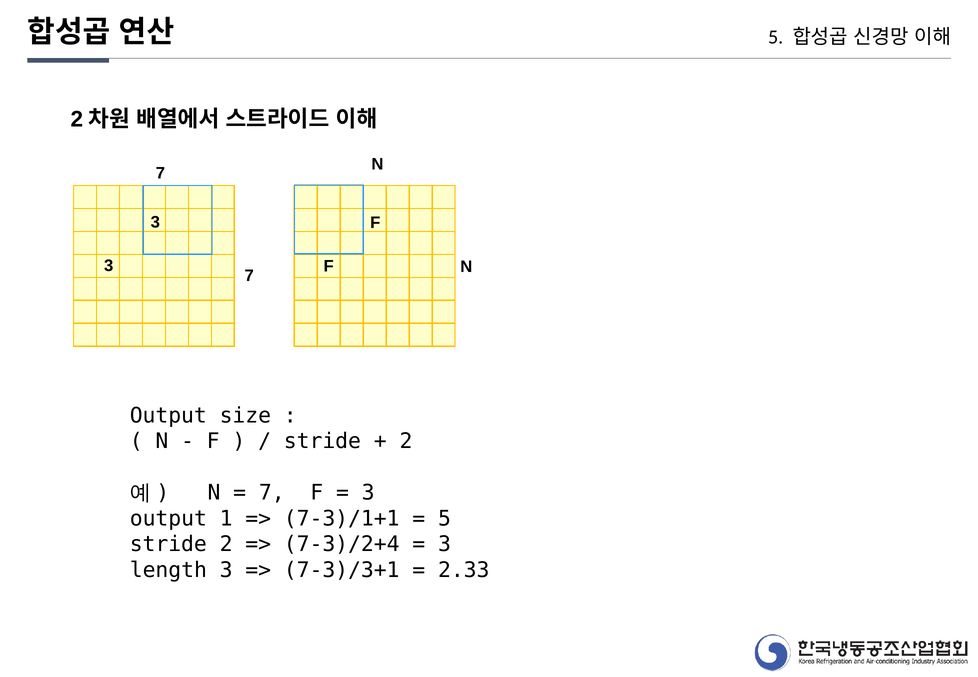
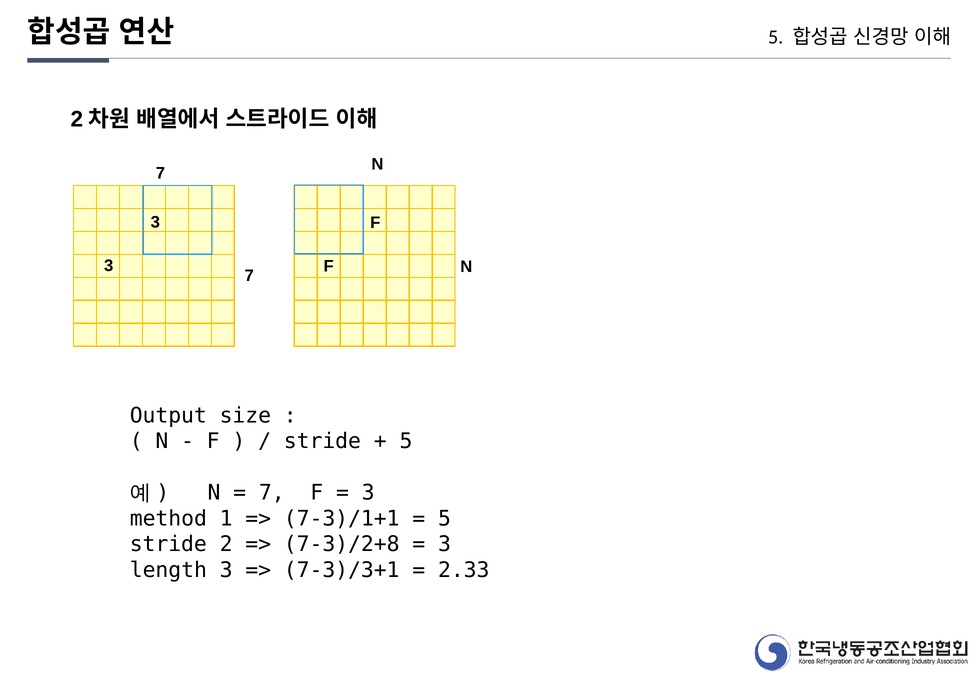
2: 2 -> 5 (406, 441)
output: output -> method (168, 519)
7-3)/2+4: 7-3)/2+4 -> 7-3)/2+8 (342, 544)
